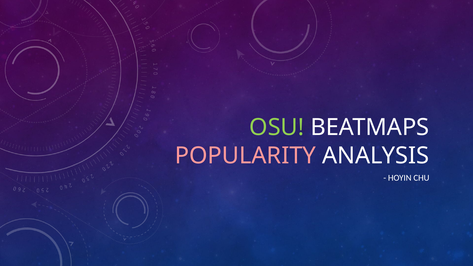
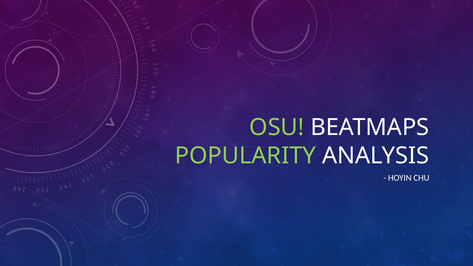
POPULARITY colour: pink -> light green (245, 156)
